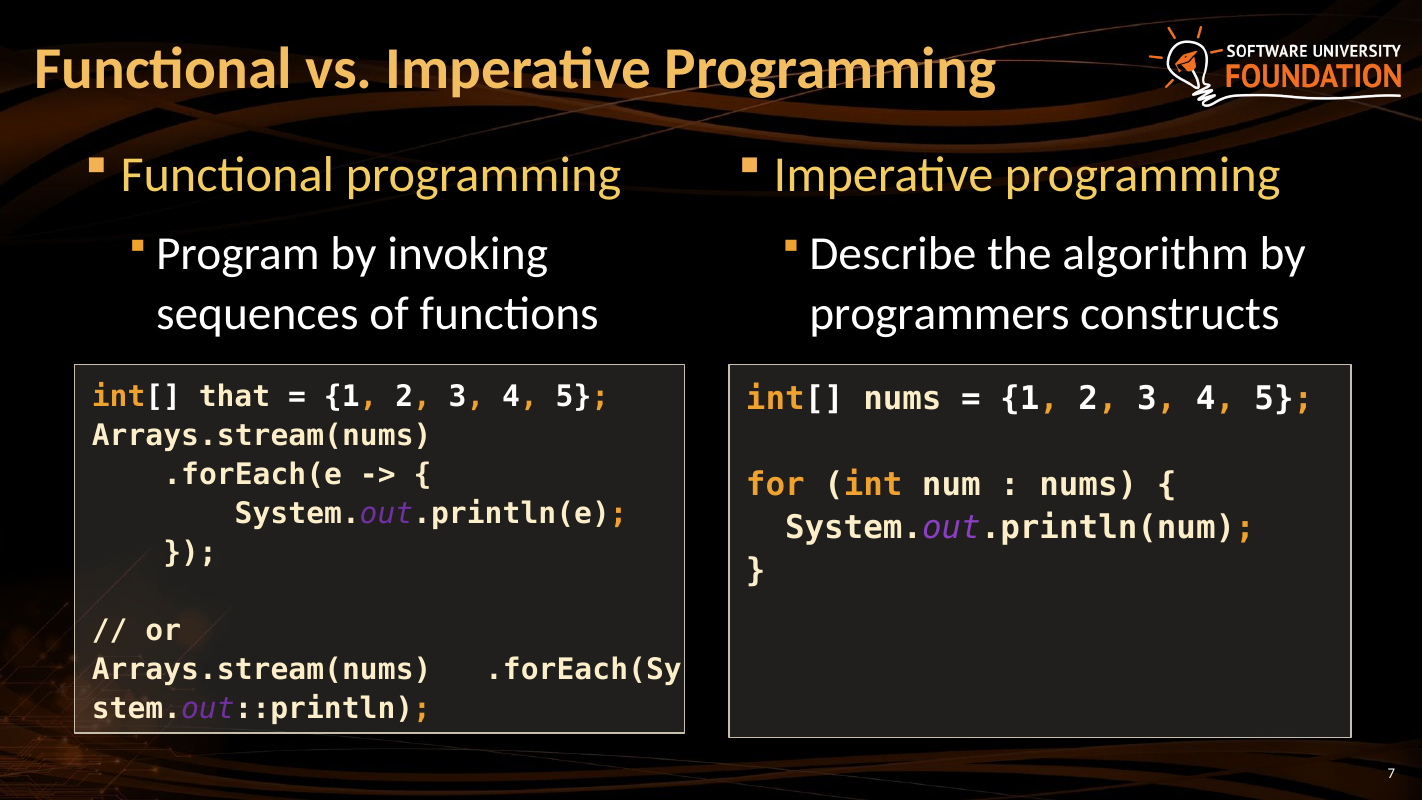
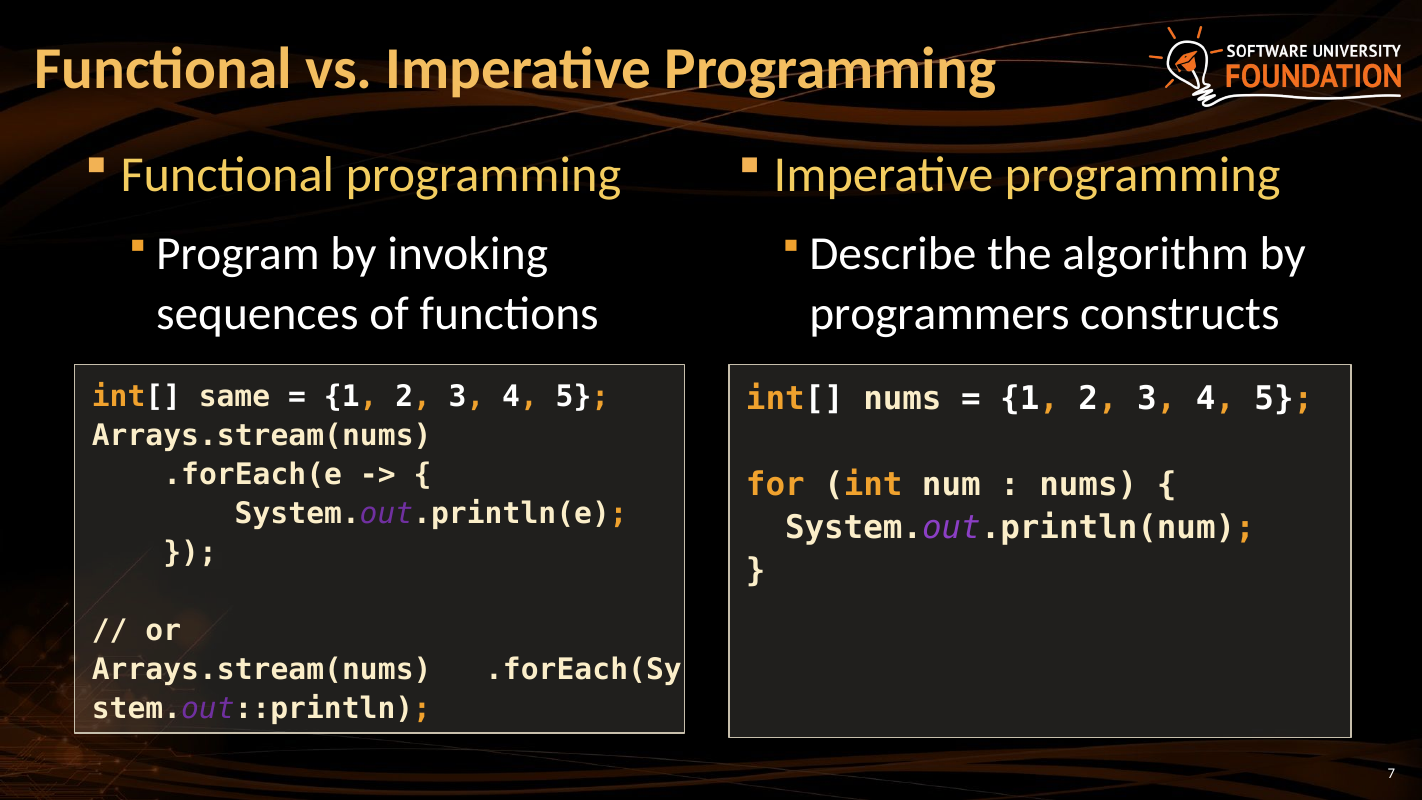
that: that -> same (234, 396)
